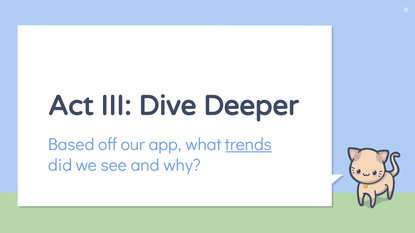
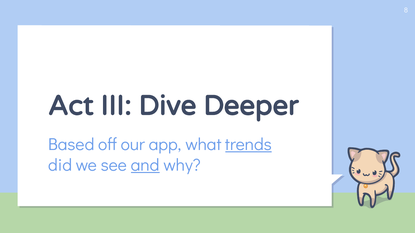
and underline: none -> present (145, 165)
